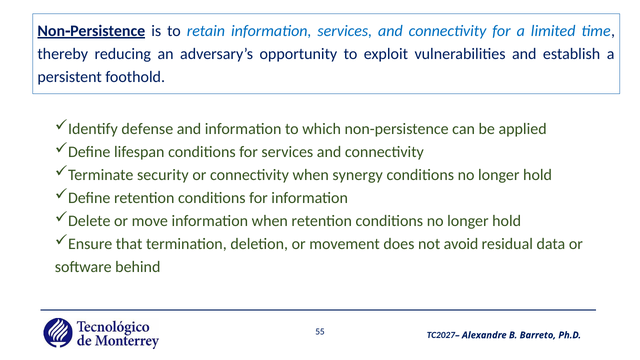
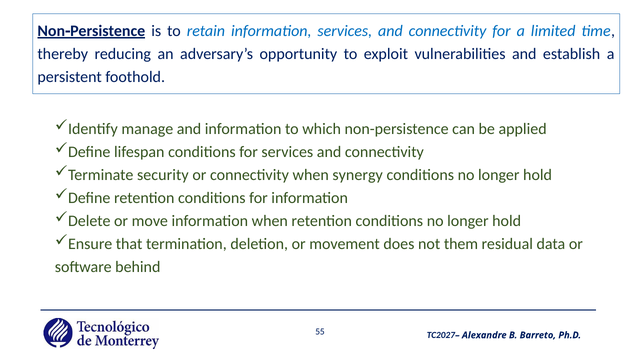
defense: defense -> manage (147, 129)
avoid: avoid -> them (461, 244)
